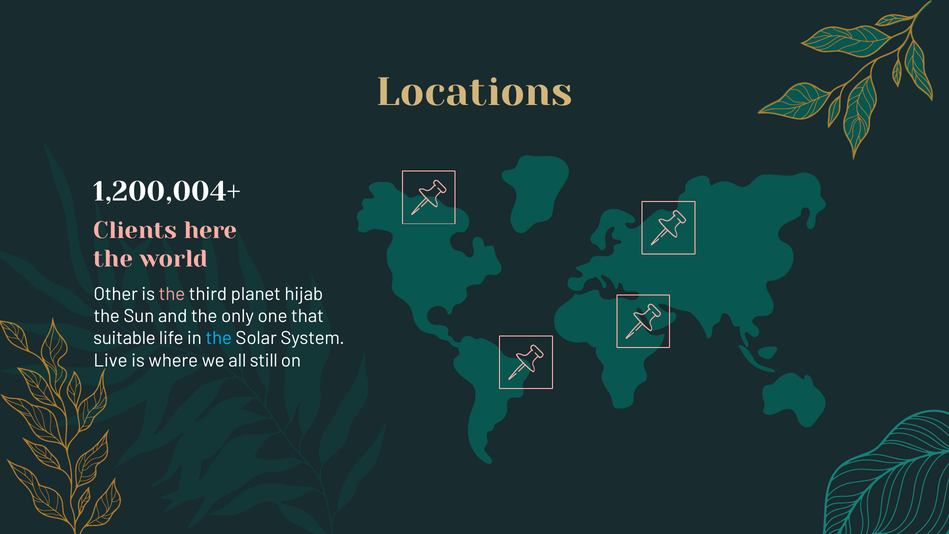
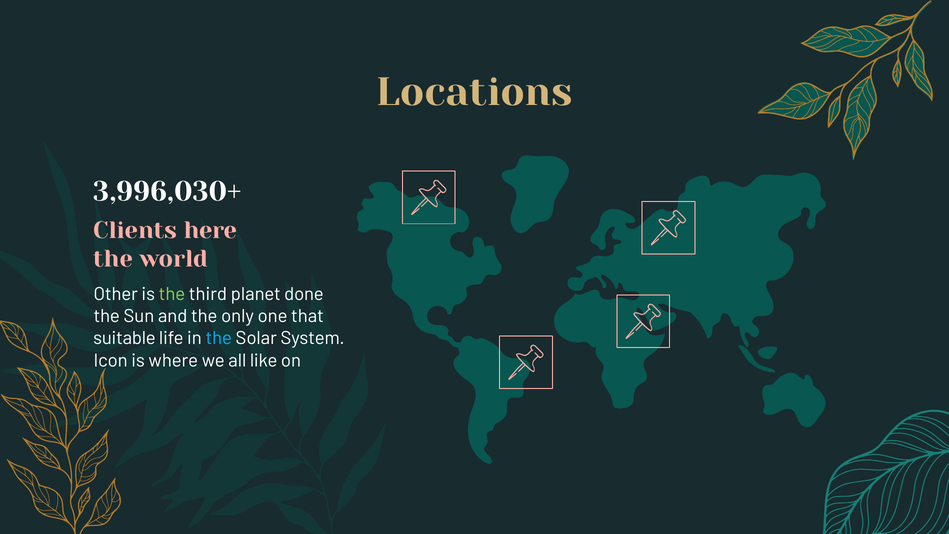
1,200,004+: 1,200,004+ -> 3,996,030+ (167, 191)
the colour: pink -> light green (172, 294)
hijab: hijab -> done (304, 294)
Live: Live -> Icon (111, 360)
still: still -> like (264, 360)
